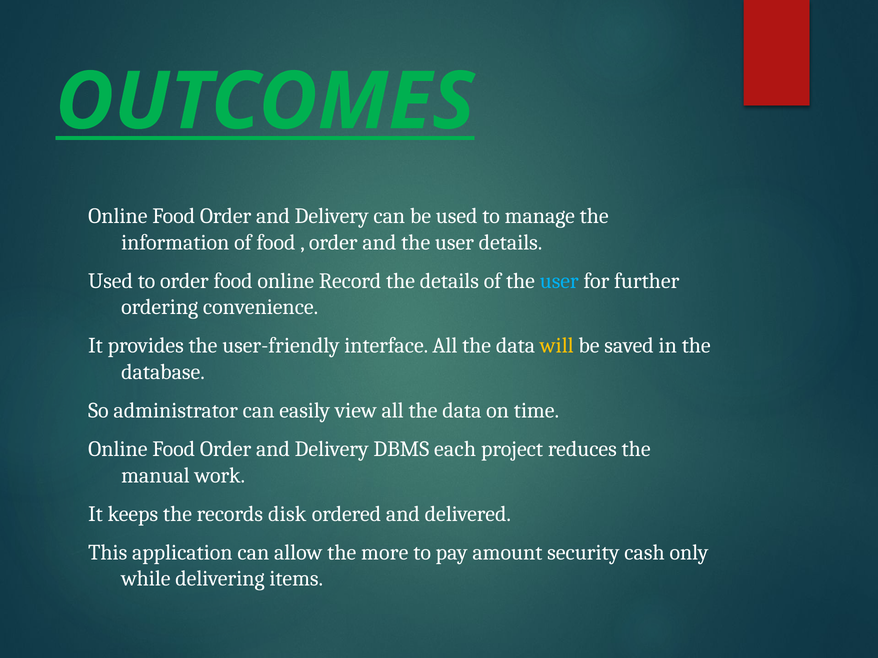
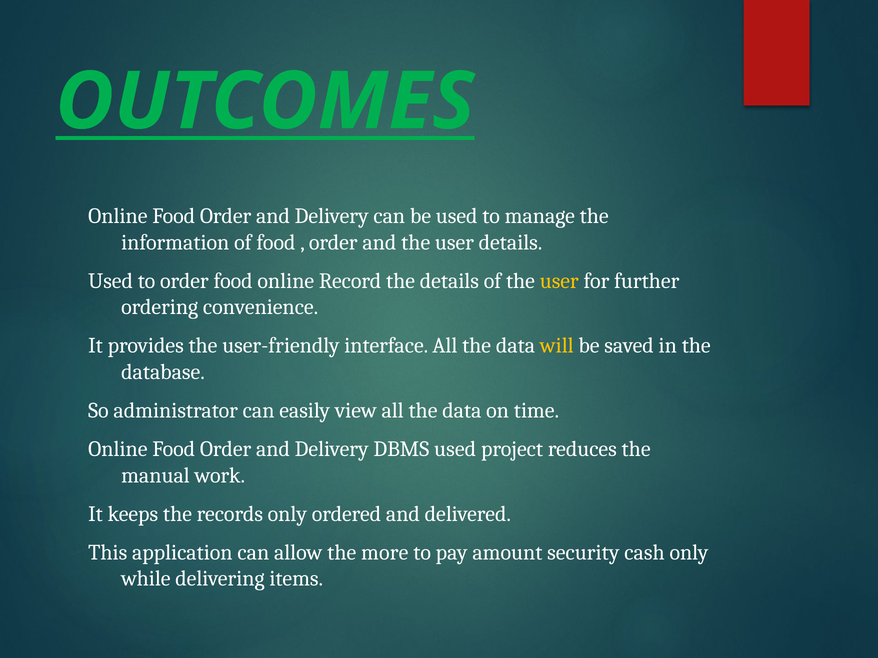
user colour: light blue -> yellow (559, 281)
DBMS each: each -> used (455, 449)
records disk: disk -> only (287, 514)
